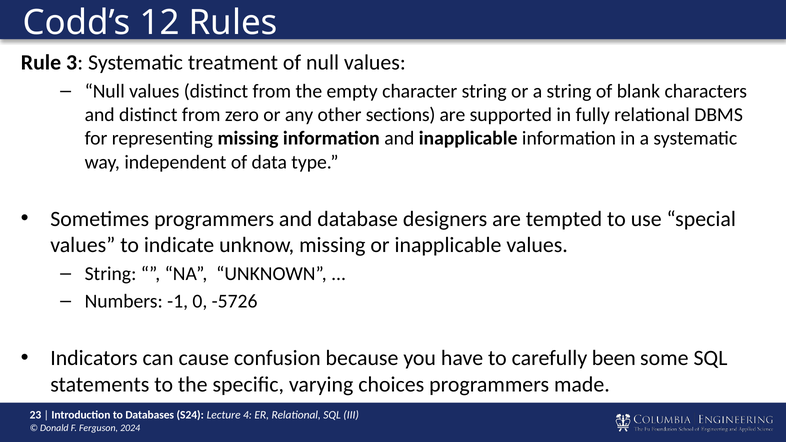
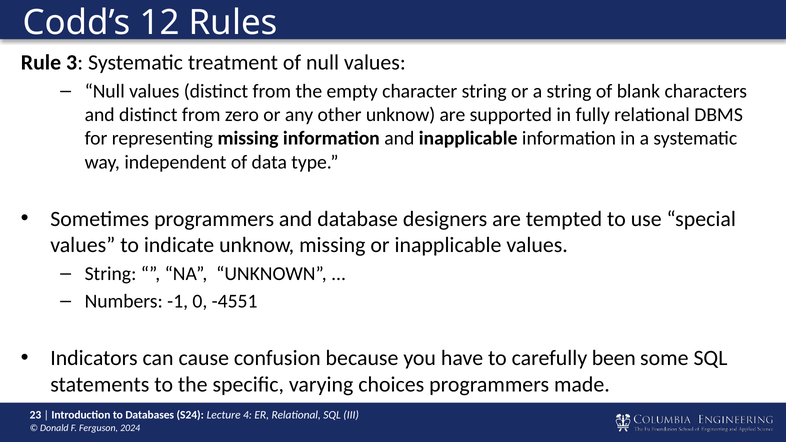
other sections: sections -> unknow (401, 115)
-5726: -5726 -> -4551 (235, 301)
